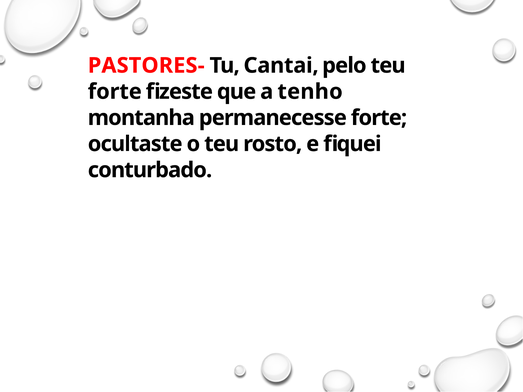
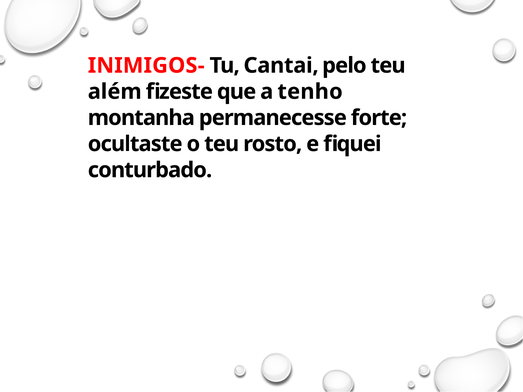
PASTORES-: PASTORES- -> INIMIGOS- (146, 66)
forte: forte -> além (115, 92)
